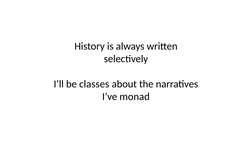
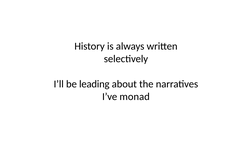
classes: classes -> leading (94, 84)
